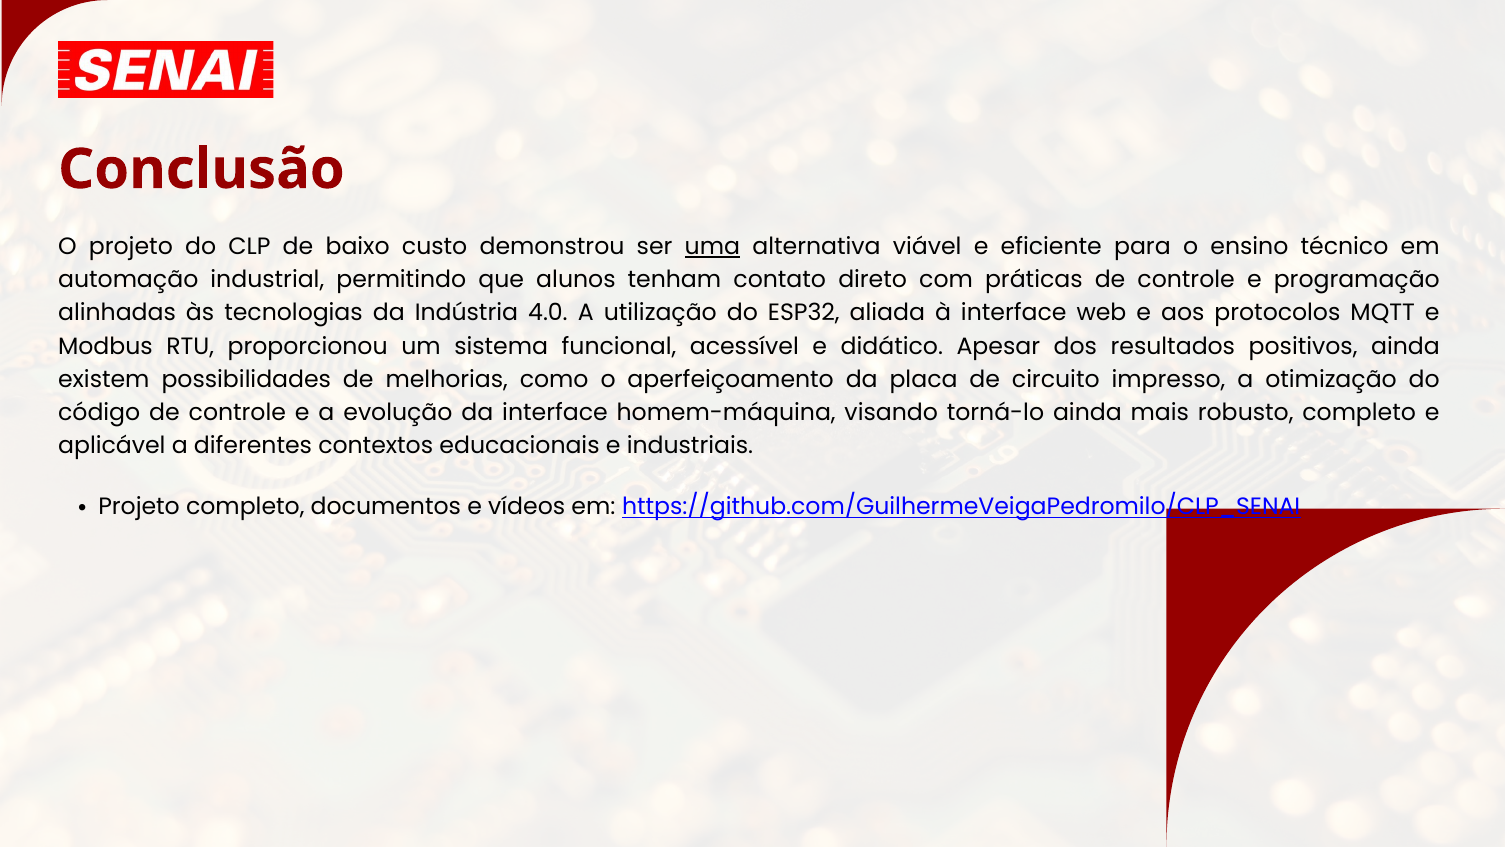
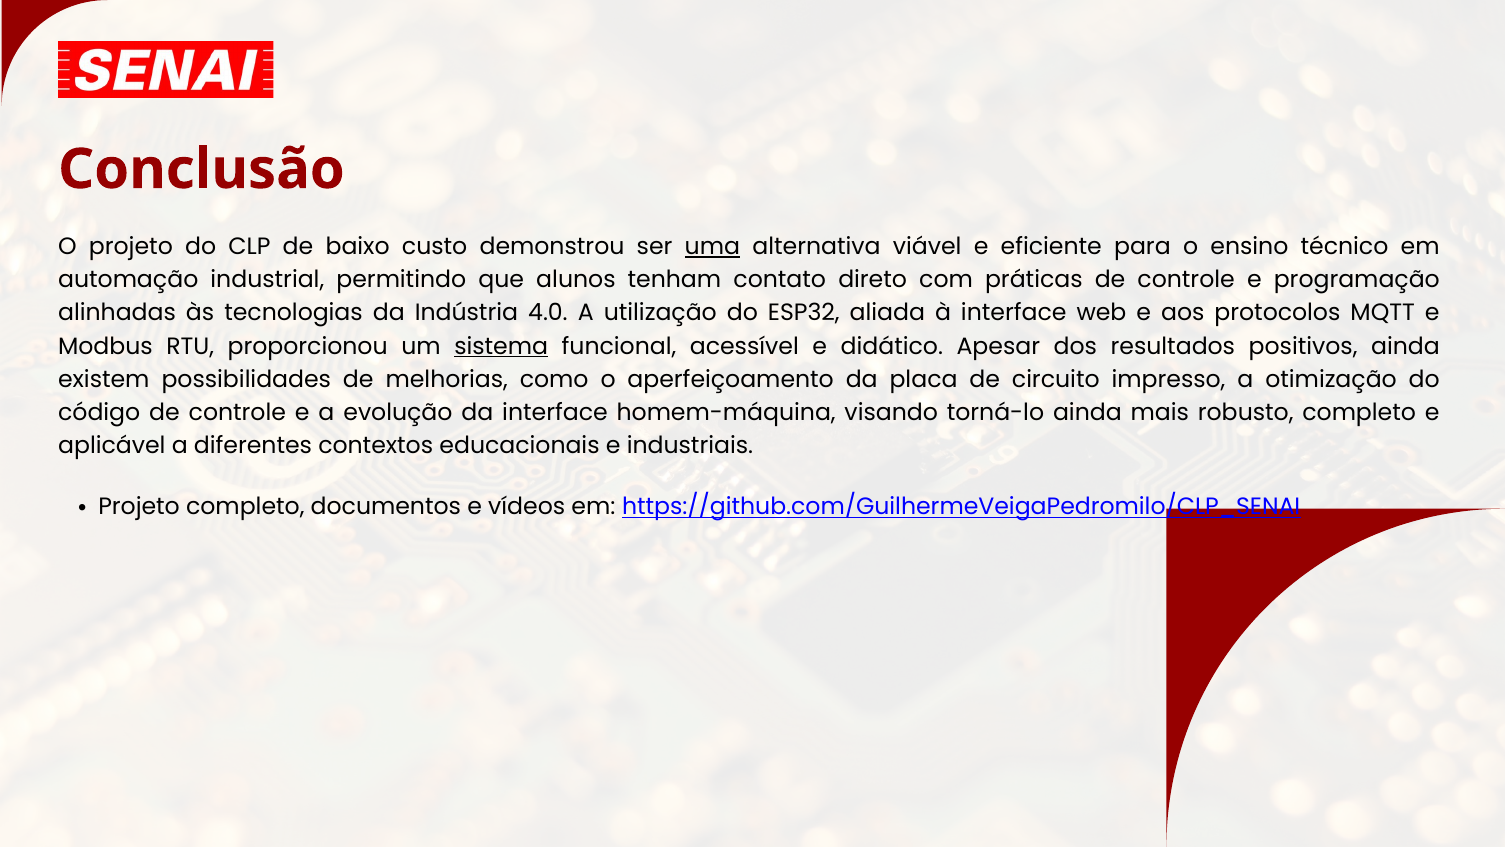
sistema underline: none -> present (501, 346)
